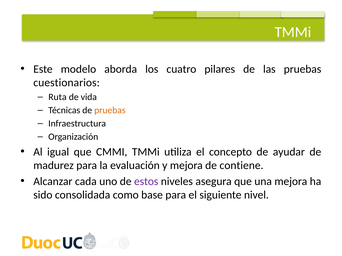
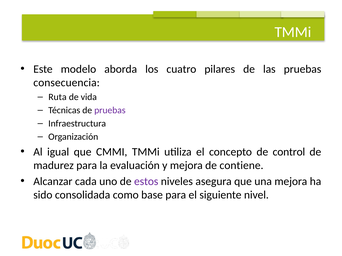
cuestionarios: cuestionarios -> consecuencia (67, 83)
pruebas colour: orange -> purple (110, 110)
ayudar: ayudar -> control (289, 152)
